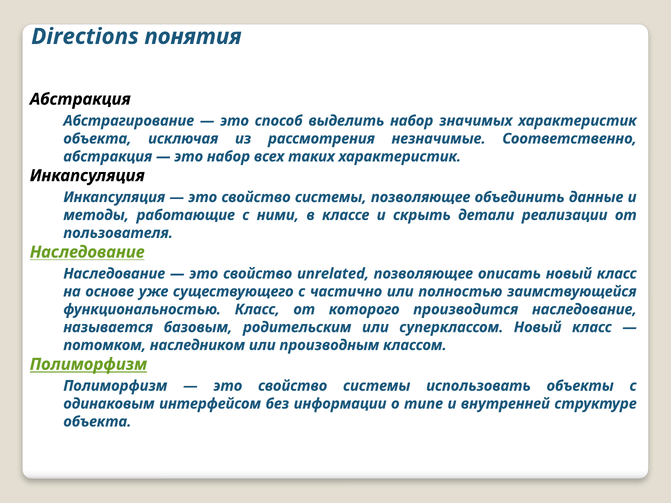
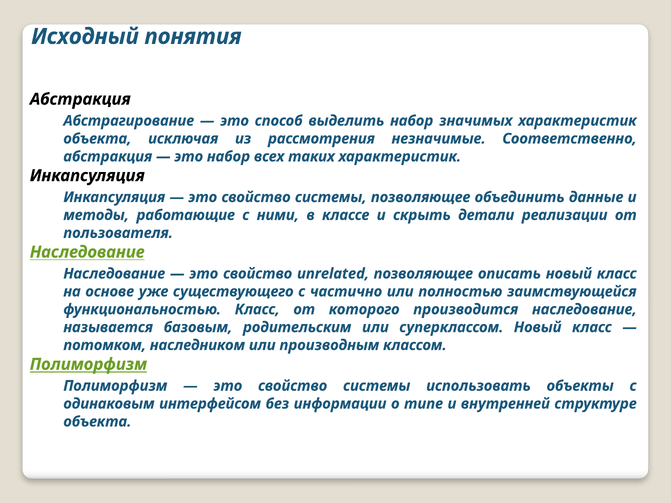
Directions: Directions -> Исходный (85, 37)
